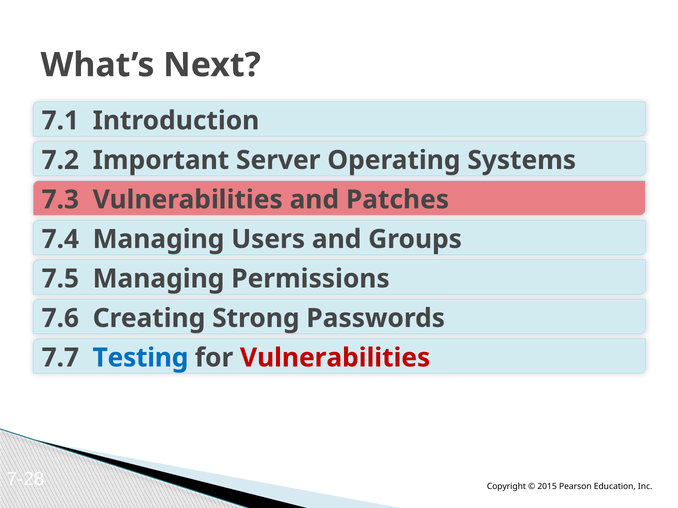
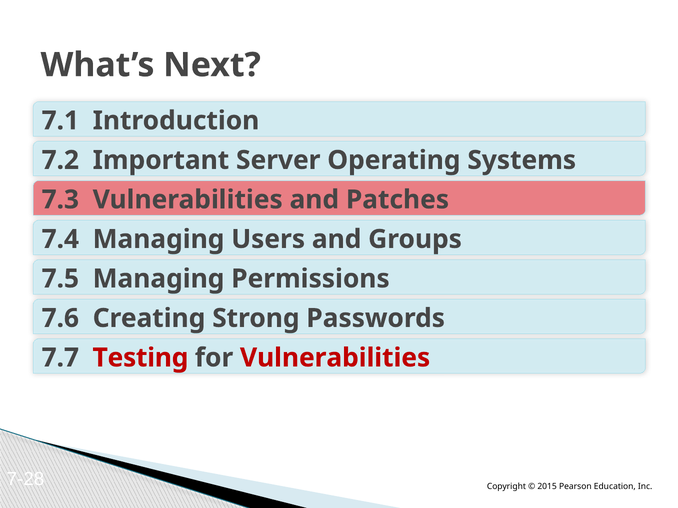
Testing colour: blue -> red (140, 358)
